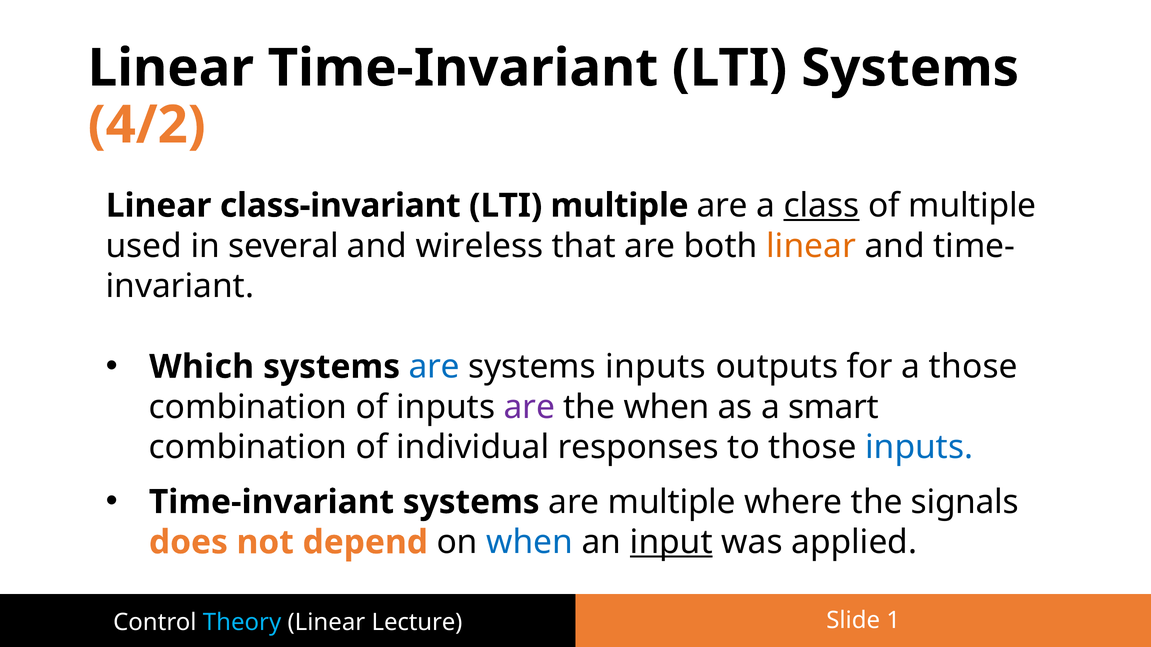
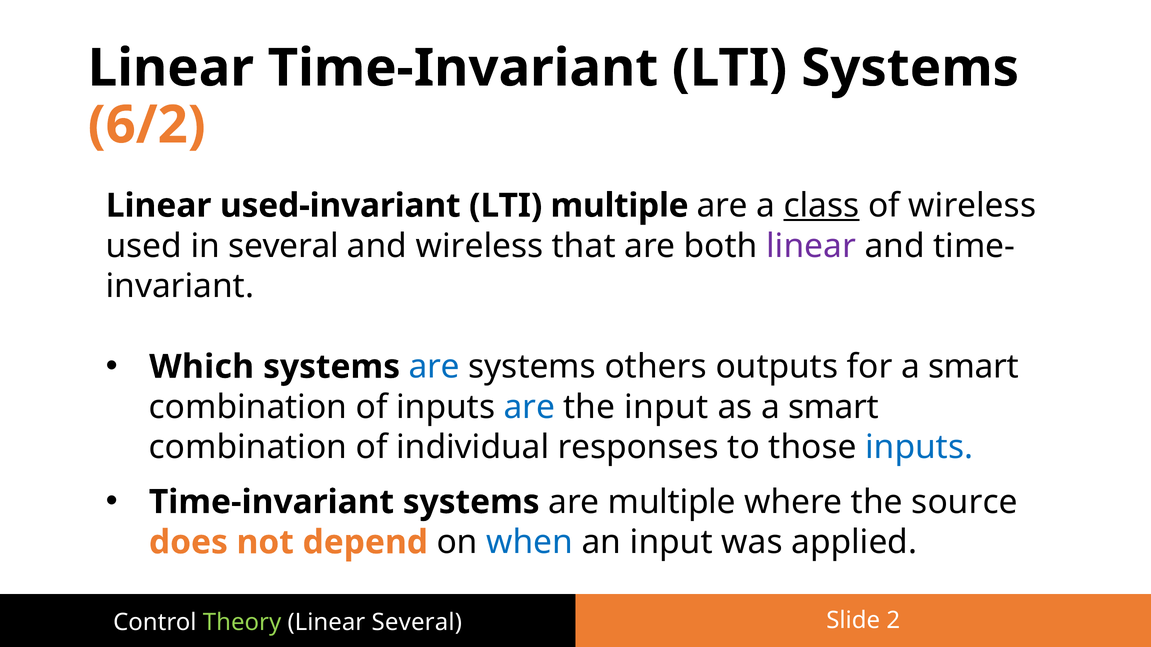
4/2: 4/2 -> 6/2 (147, 125)
class-invariant: class-invariant -> used-invariant (340, 206)
of multiple: multiple -> wireless (972, 206)
linear colour: orange -> purple (811, 246)
systems inputs: inputs -> others (656, 367)
for a those: those -> smart (974, 367)
are colour: purple -> blue (529, 407)
the when: when -> input (666, 407)
signals: signals -> source (965, 502)
input underline: present -> none (671, 543)
1: 1 -> 2 (893, 621)
Theory colour: light blue -> light green (242, 623)
Linear Lecture: Lecture -> Several (417, 623)
